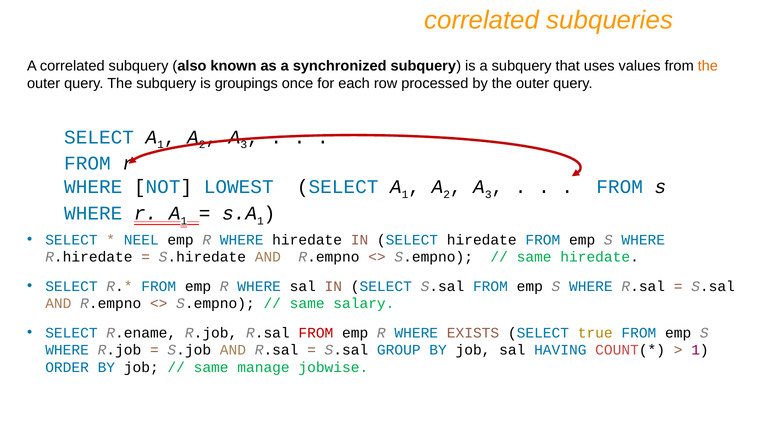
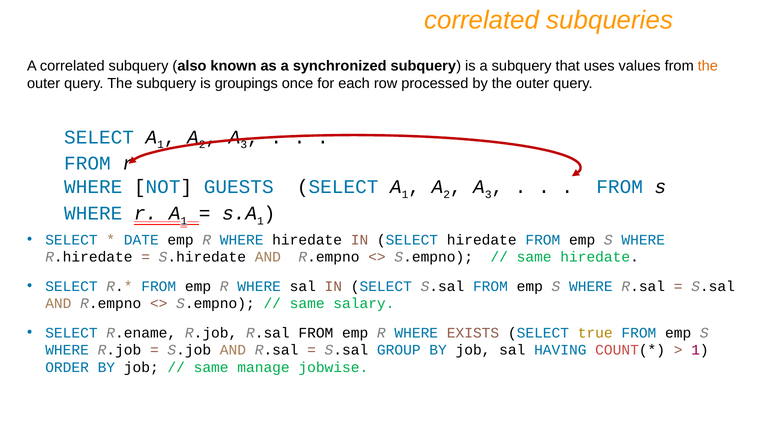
LOWEST: LOWEST -> GUESTS (239, 187)
NEEL: NEEL -> DATE (141, 240)
FROM colour: red -> black (316, 333)
